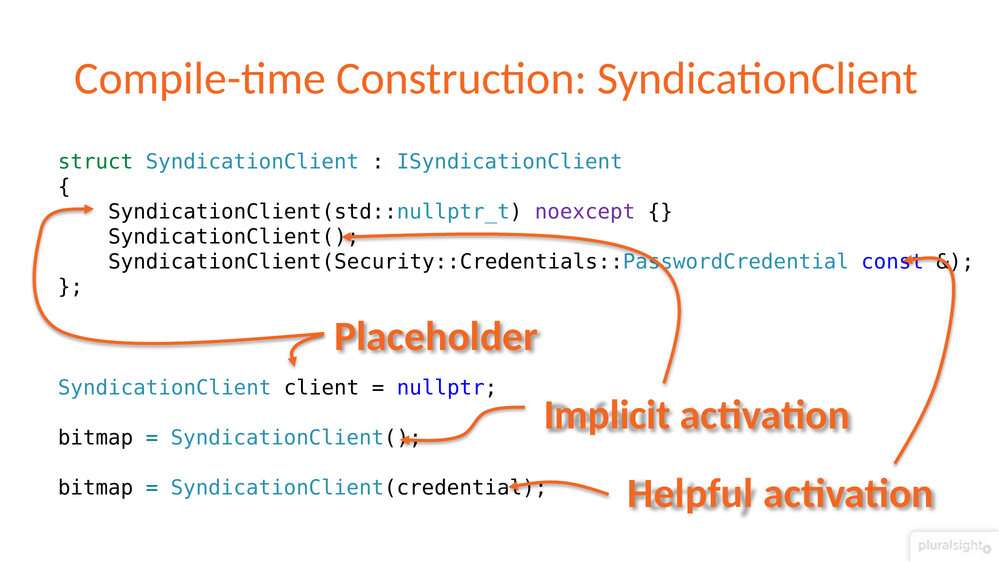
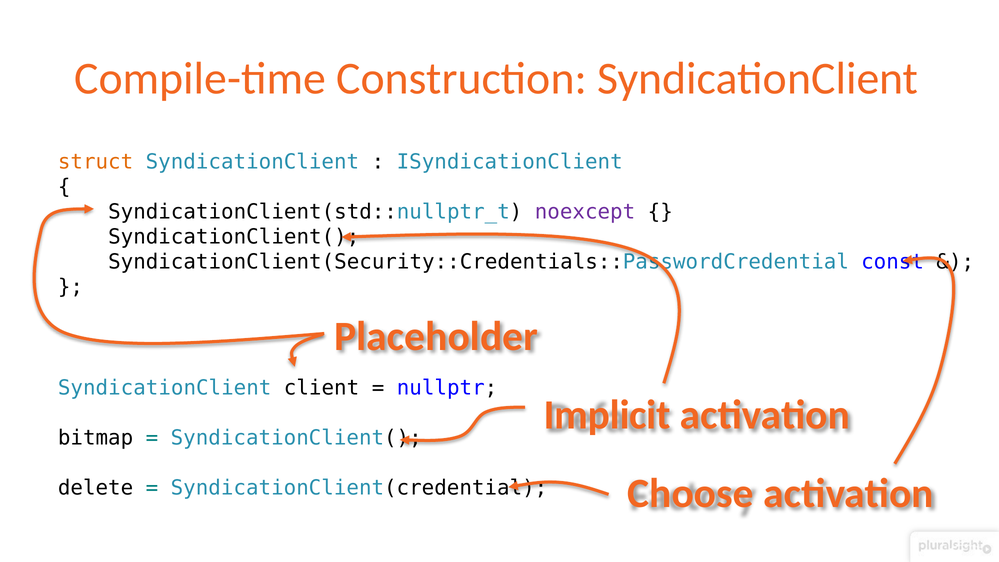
struct colour: green -> orange (96, 162)
Helpful: Helpful -> Choose (691, 493)
bitmap: bitmap -> delete (96, 488)
